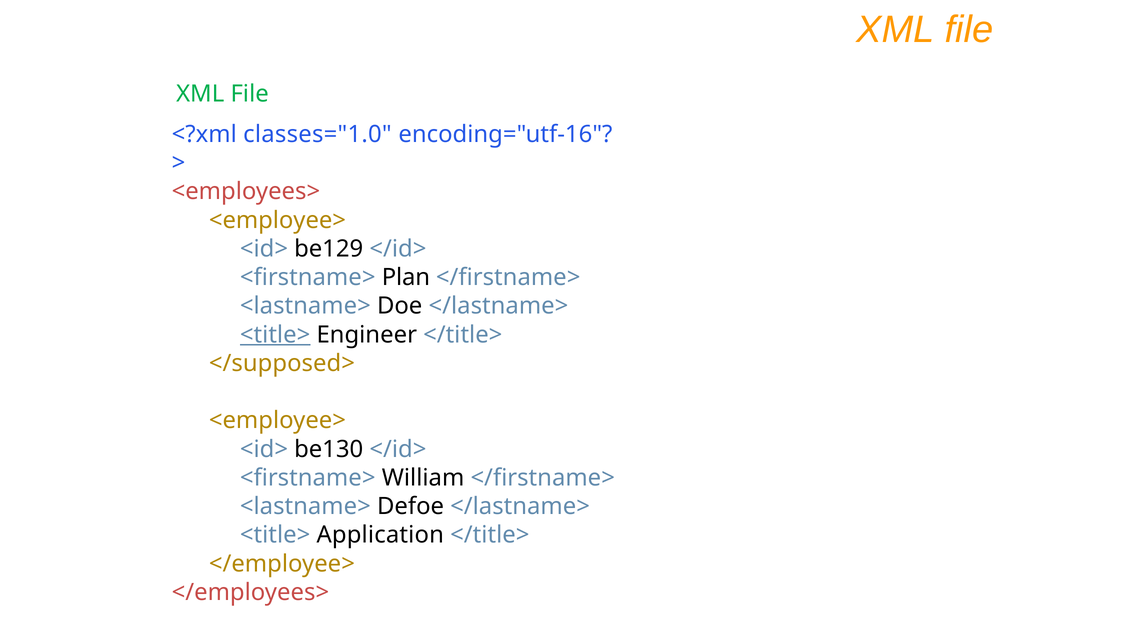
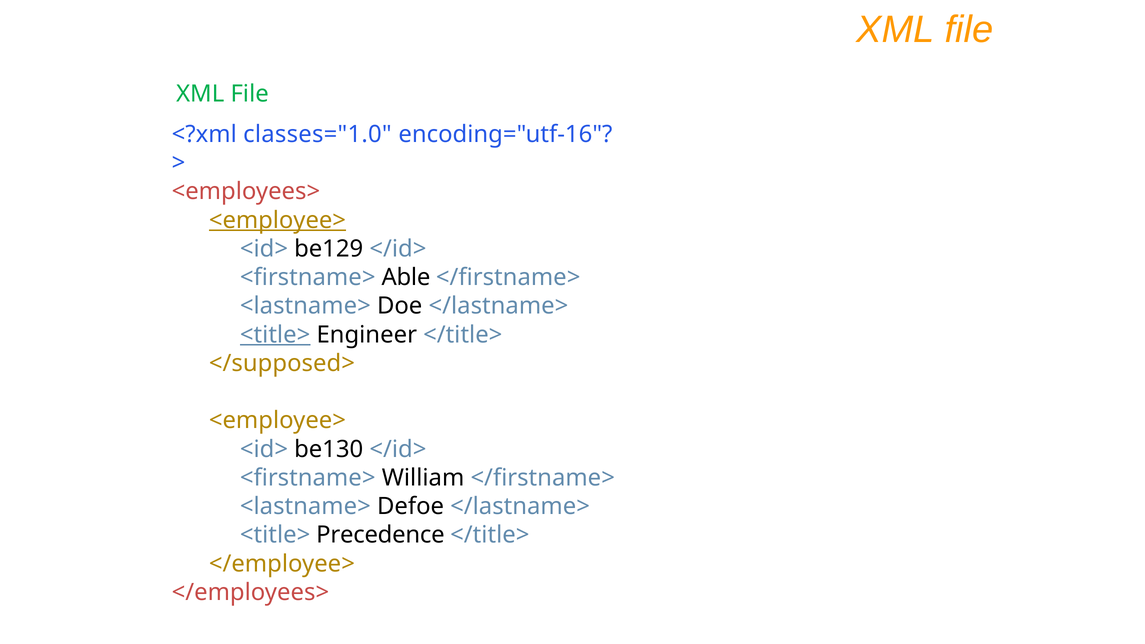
<employee> underline: none -> present (277, 220)
Plan: Plan -> Able (406, 277)
Application: Application -> Precedence (380, 535)
